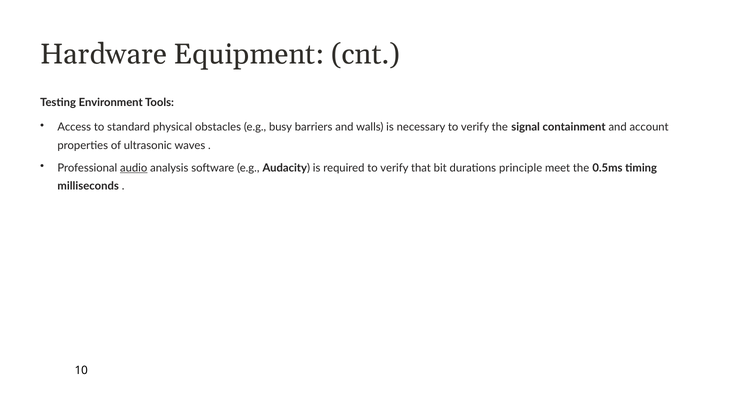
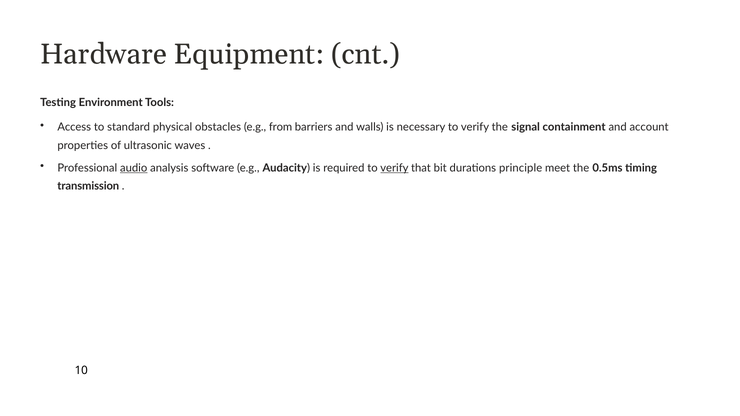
busy: busy -> from (281, 127)
verify underline: none -> present (394, 168)
milliseconds: milliseconds -> transmission (88, 186)
